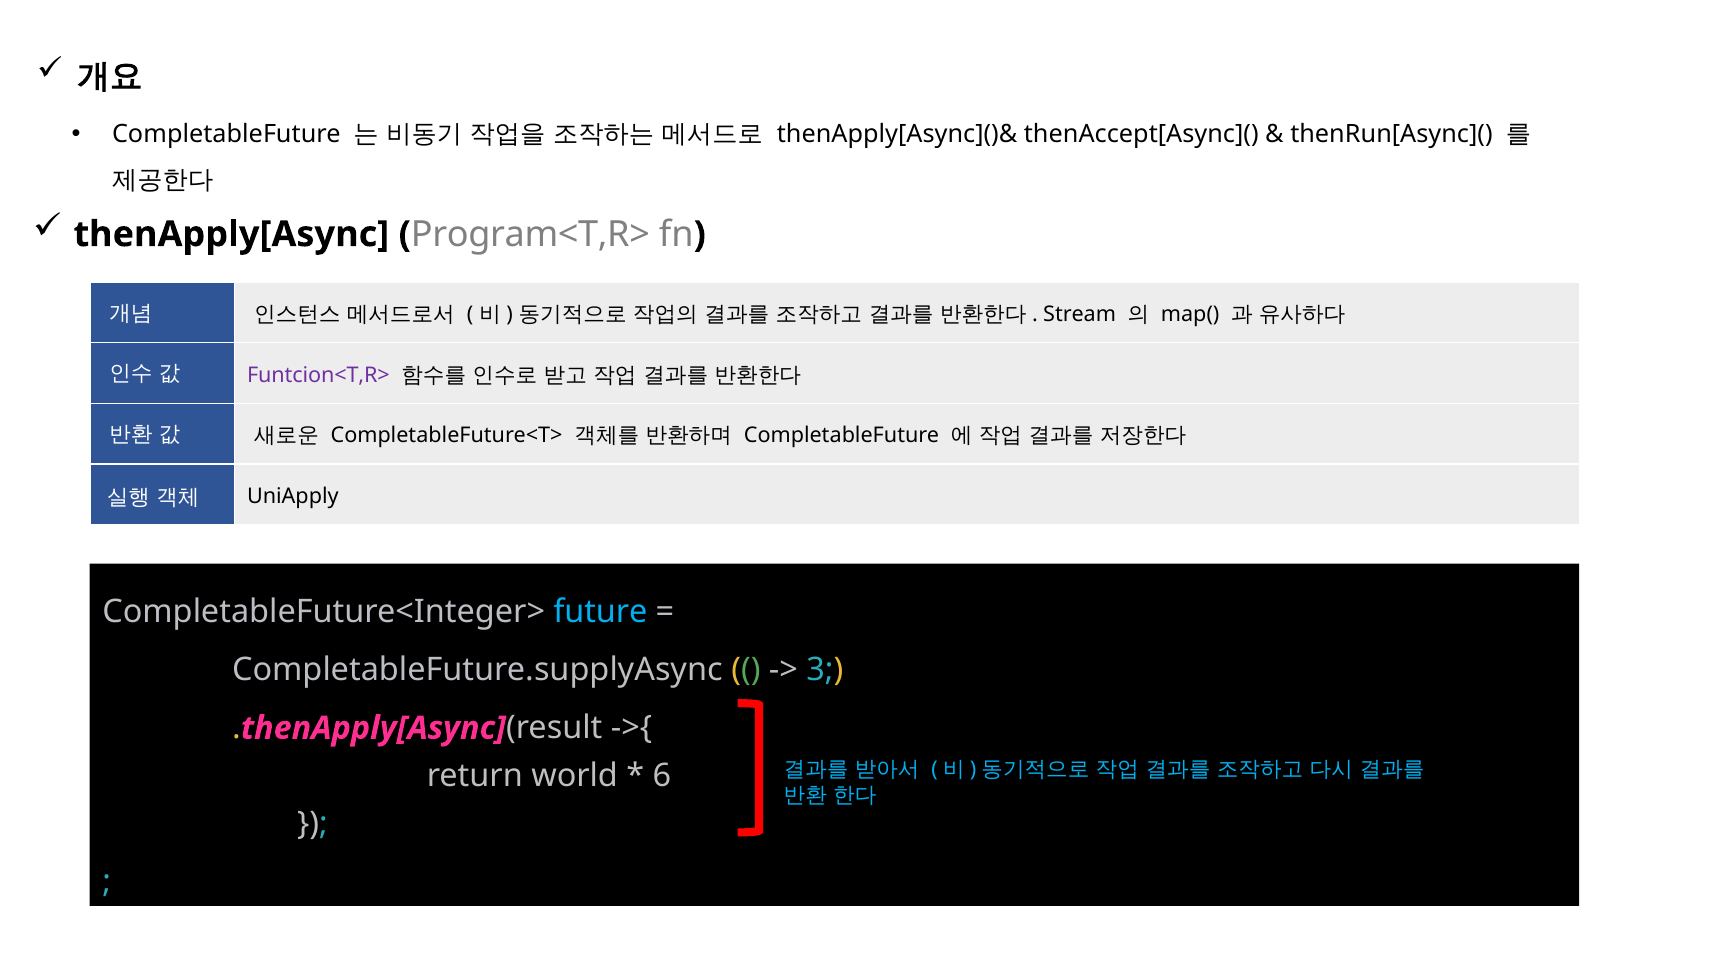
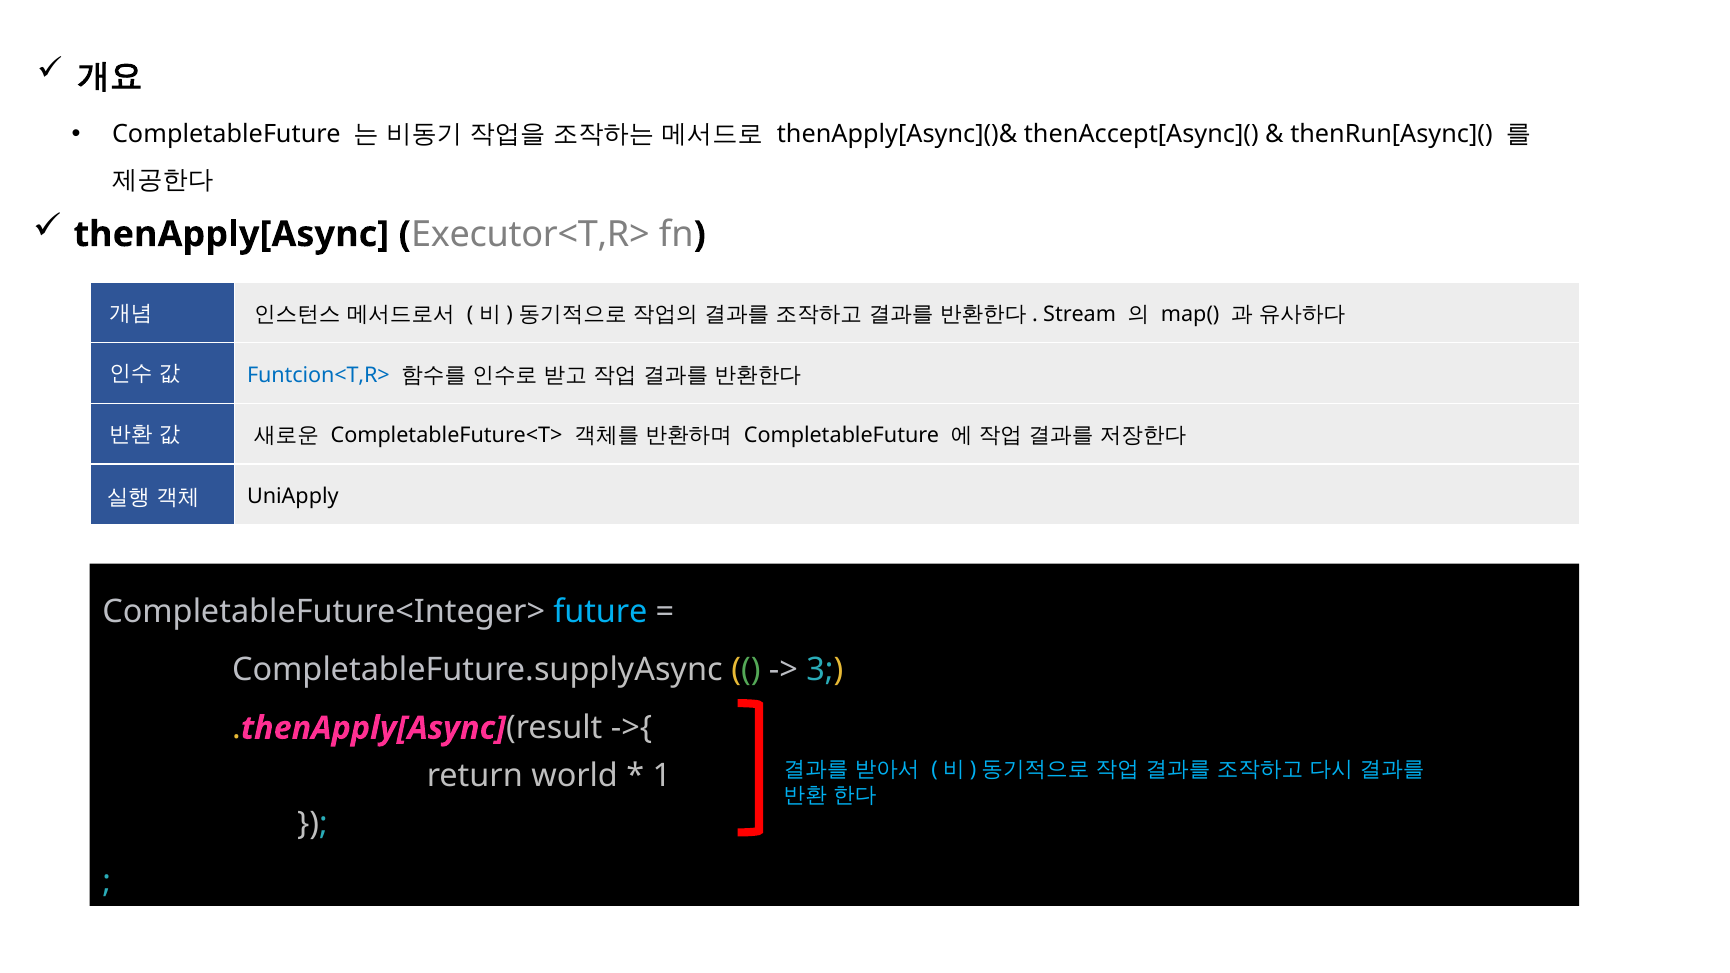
Program<T,R>: Program<T,R> -> Executor<T,R> (530, 234)
Funtcion<T,R> colour: purple -> blue (318, 375)
6: 6 -> 1 (662, 776)
